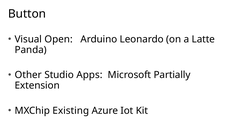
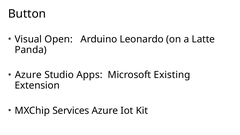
Other: Other -> Azure (28, 75)
Partially: Partially -> Existing (172, 75)
Existing: Existing -> Services (71, 111)
